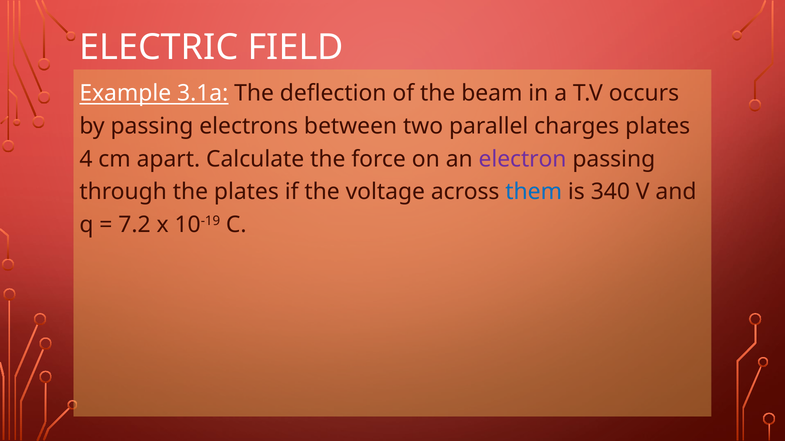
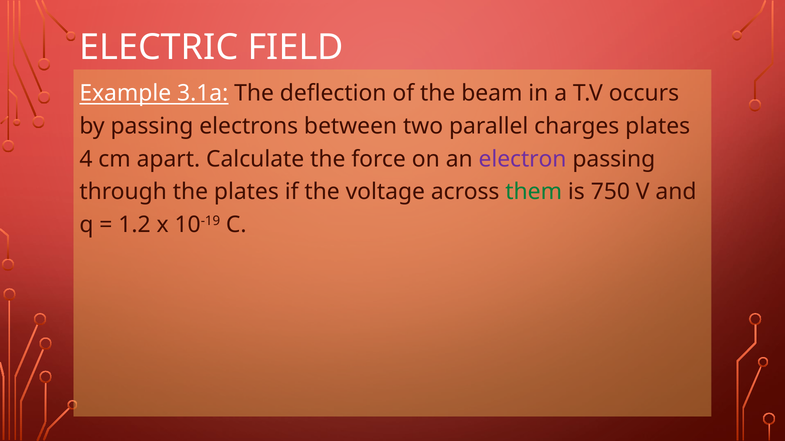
them colour: blue -> green (534, 192)
340: 340 -> 750 (610, 192)
7.2: 7.2 -> 1.2 (134, 225)
